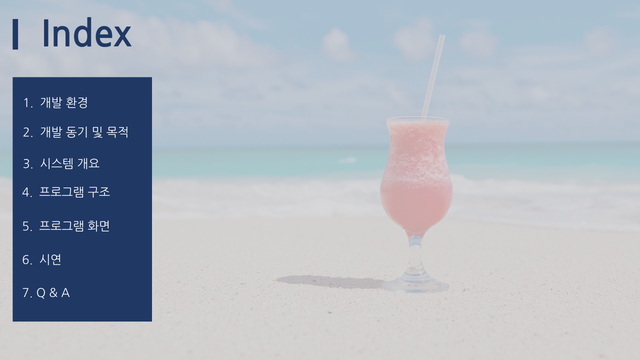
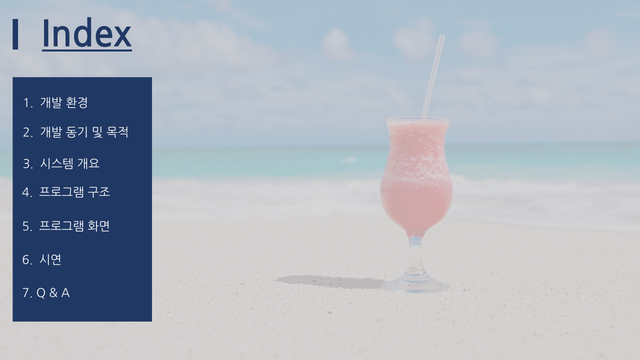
Index underline: none -> present (87, 35)
